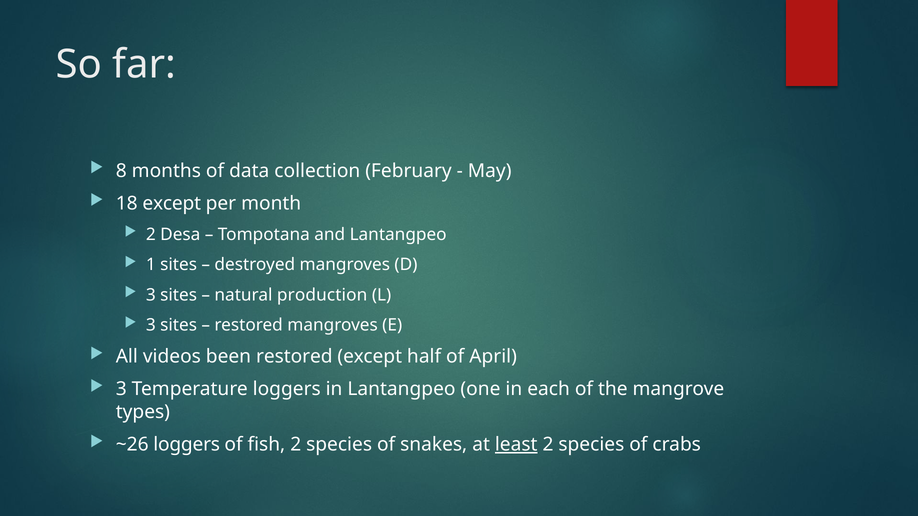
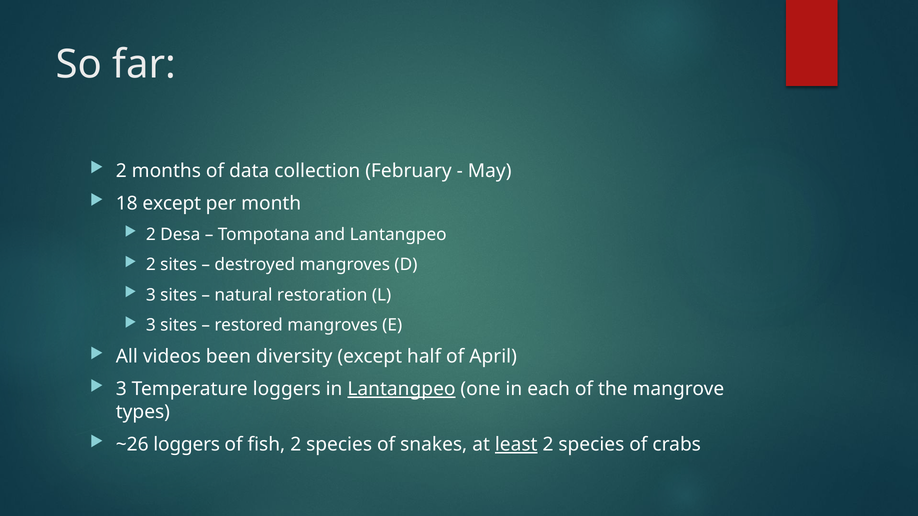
8: 8 -> 2 (121, 171)
1: 1 -> 2 (151, 265)
production: production -> restoration (322, 295)
been restored: restored -> diversity (294, 357)
Lantangpeo underline: none -> present (401, 389)
